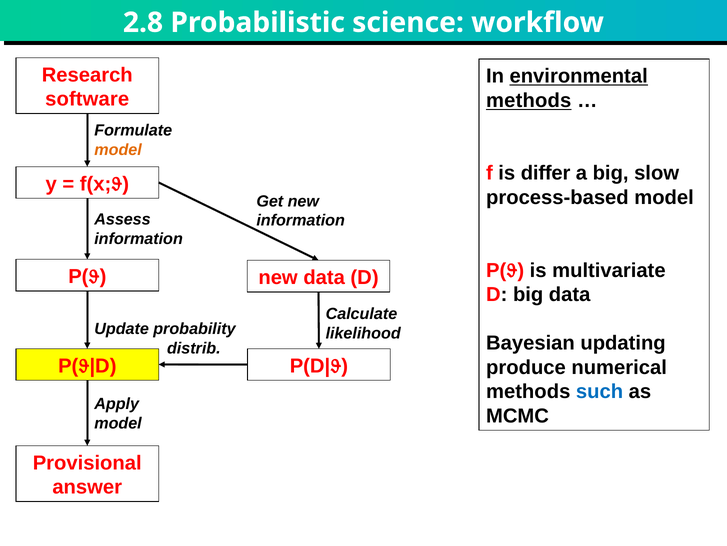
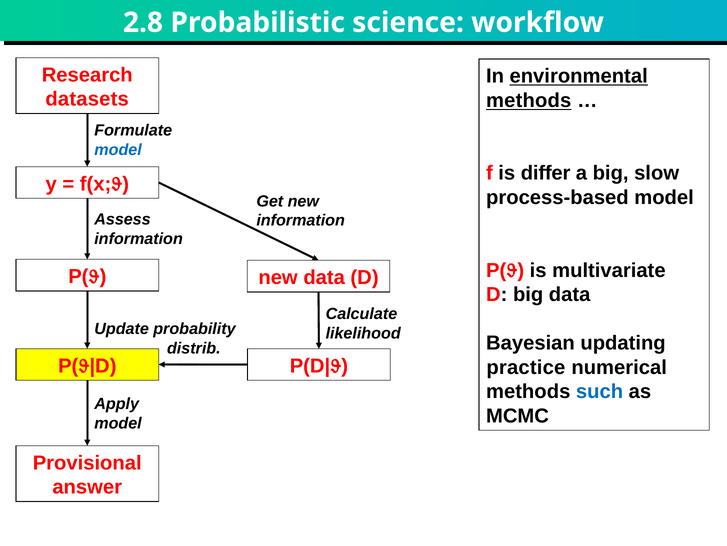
software: software -> datasets (87, 99)
model colour: orange -> blue (118, 150)
produce: produce -> practice (526, 367)
